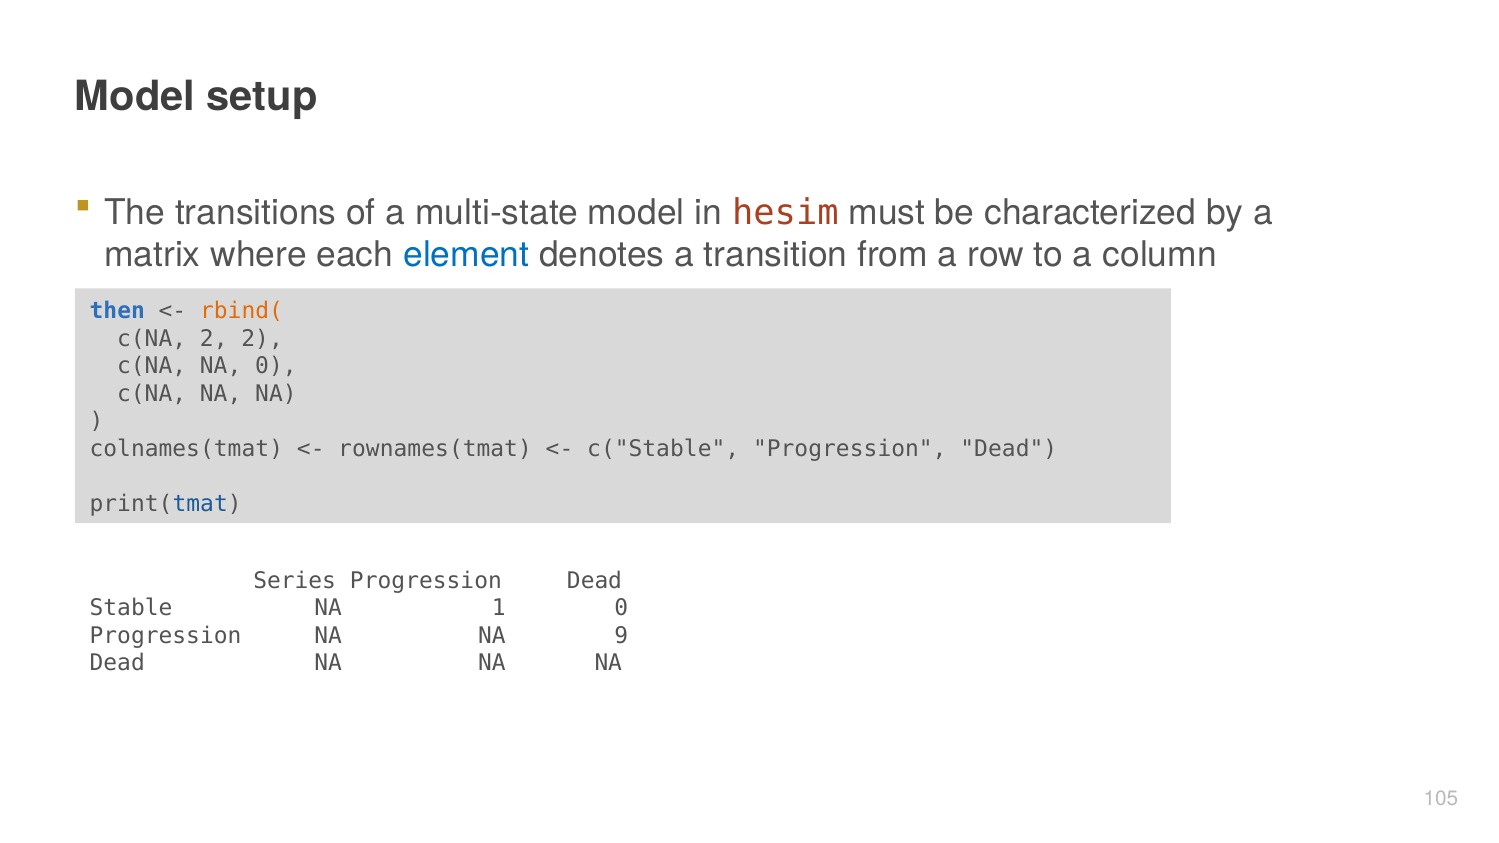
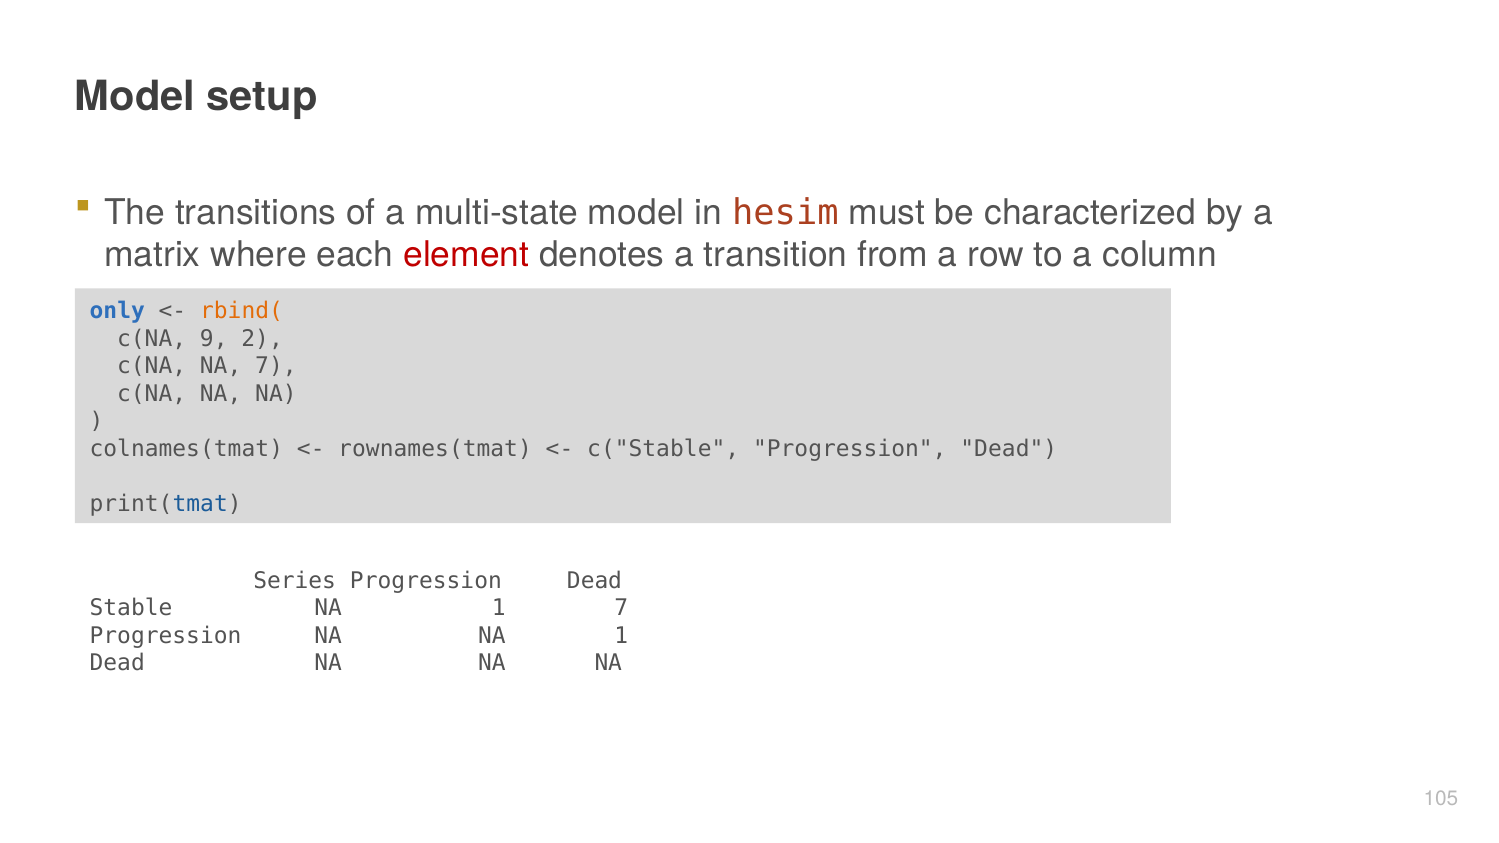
element colour: blue -> red (466, 255)
then: then -> only (117, 311)
c(NA 2: 2 -> 9 (214, 339)
NA 0: 0 -> 7 (276, 366)
1 0: 0 -> 7 (621, 608)
NA NA 9: 9 -> 1 (621, 636)
